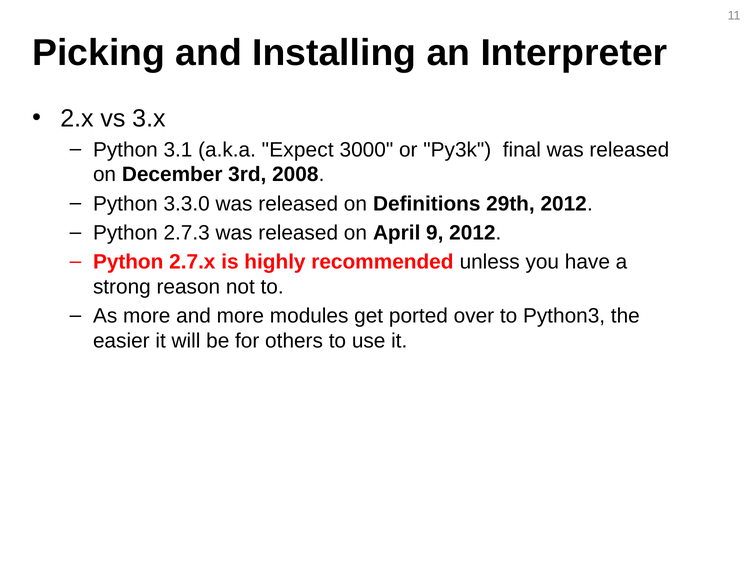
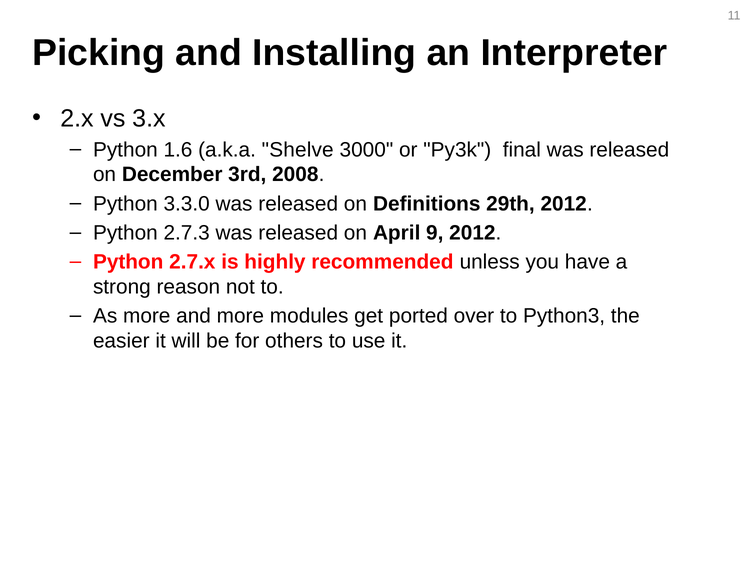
3.1: 3.1 -> 1.6 (178, 150)
Expect: Expect -> Shelve (298, 150)
